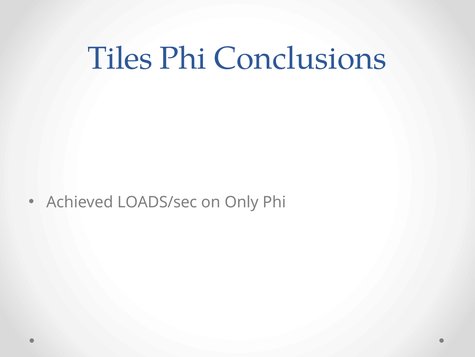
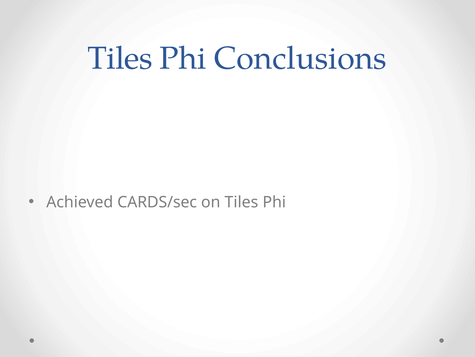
LOADS/sec: LOADS/sec -> CARDS/sec (157, 202)
on Only: Only -> Tiles (241, 202)
